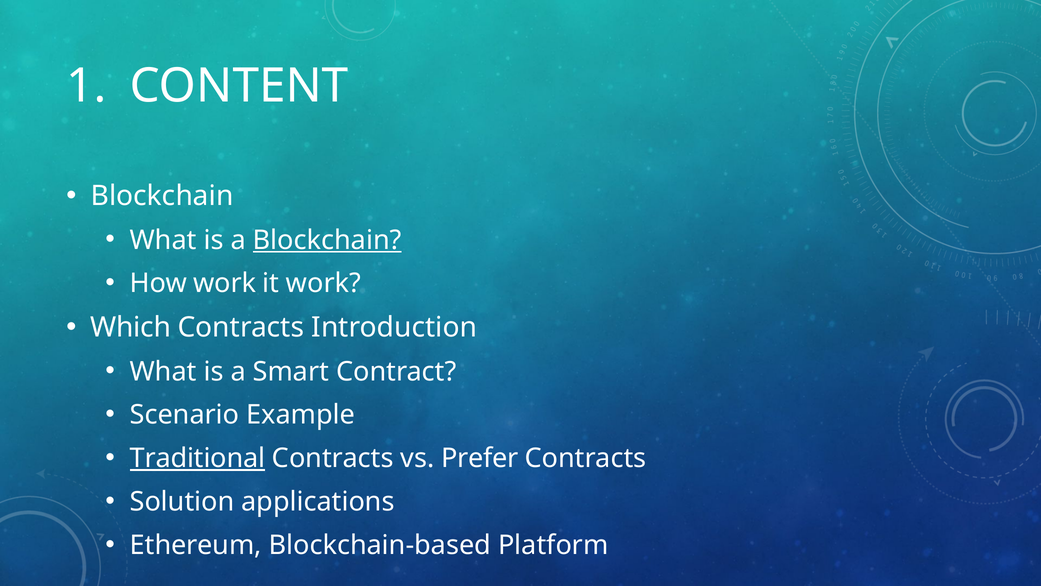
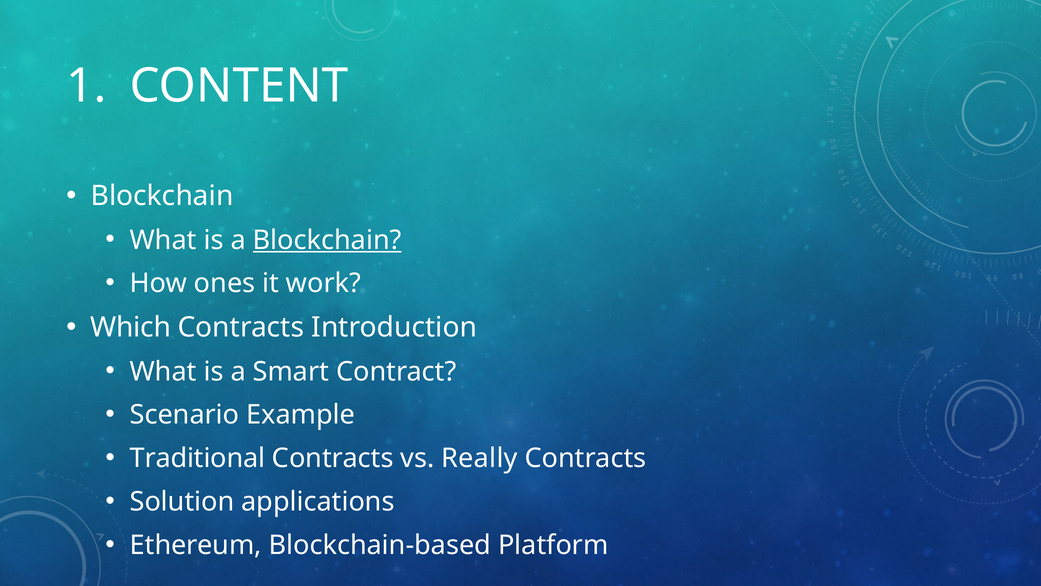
How work: work -> ones (225, 283)
Traditional underline: present -> none (197, 458)
Prefer: Prefer -> Really (479, 458)
